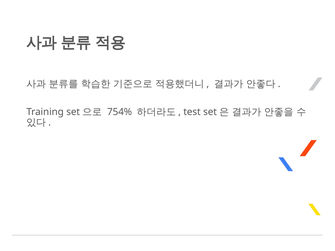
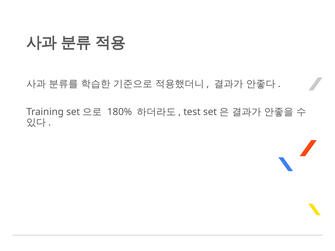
754%: 754% -> 180% (120, 112)
